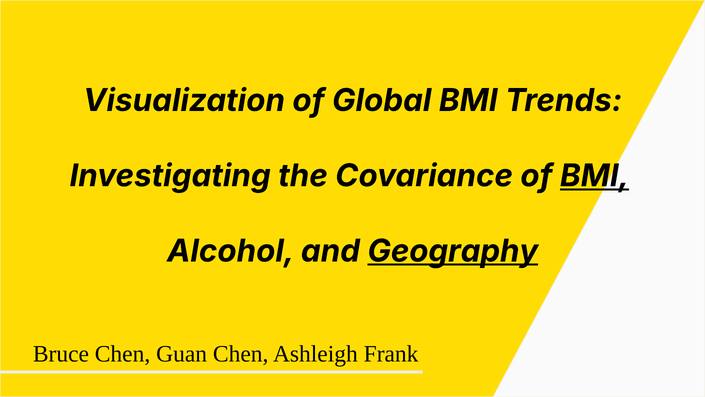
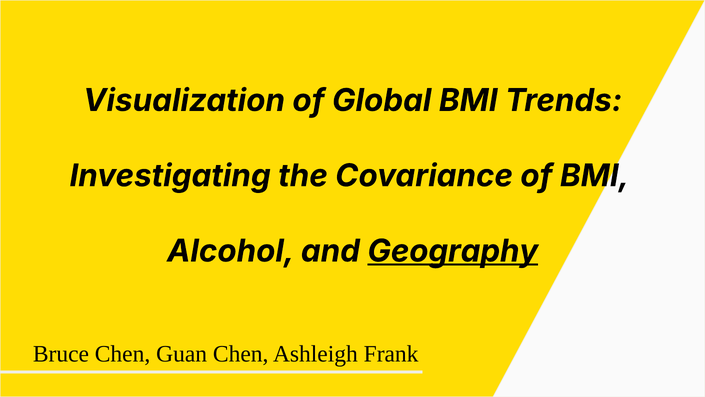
BMI underline: present -> none (595, 176)
